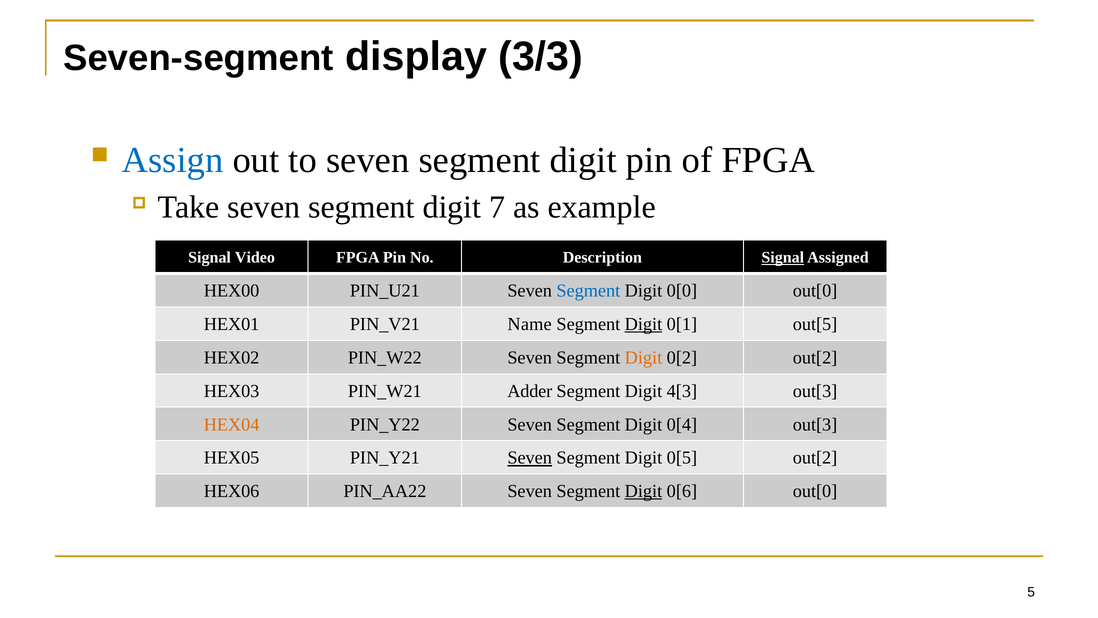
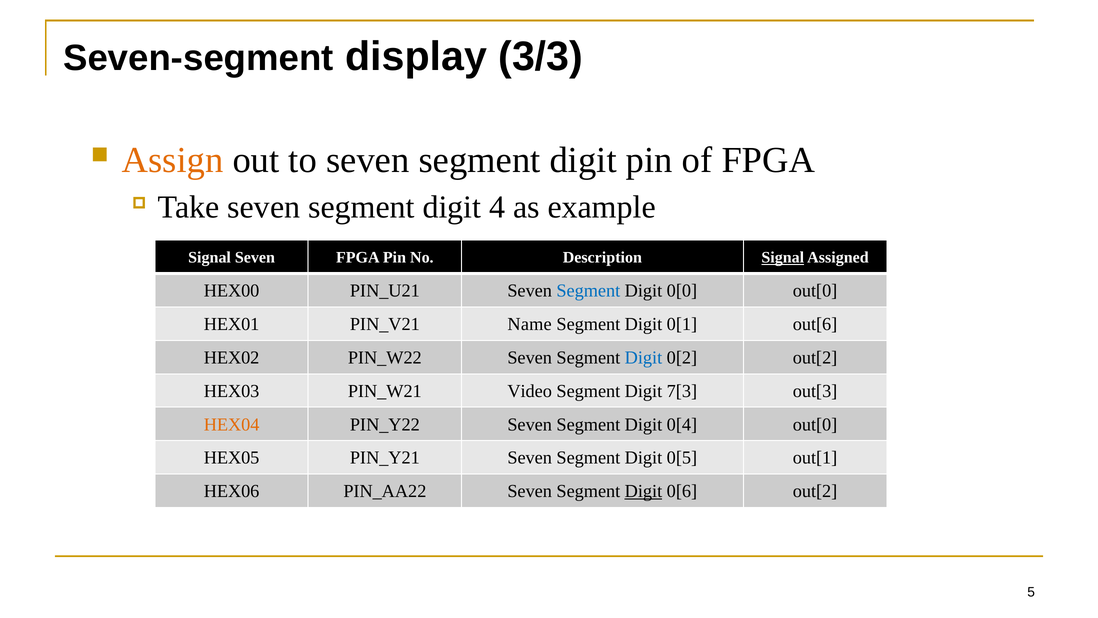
Assign colour: blue -> orange (173, 160)
7: 7 -> 4 (497, 207)
Signal Video: Video -> Seven (255, 257)
Digit underline: present -> none (643, 324)
out[5: out[5 -> out[6 (815, 324)
Digit colour: orange -> blue (643, 357)
Adder: Adder -> Video (530, 391)
4[3: 4[3 -> 7[3 (682, 391)
0[4 out[3: out[3 -> out[0 (815, 424)
Seven underline: present -> none (530, 458)
0[5 out[2: out[2 -> out[1 (815, 458)
0[6 out[0: out[0 -> out[2 (815, 491)
